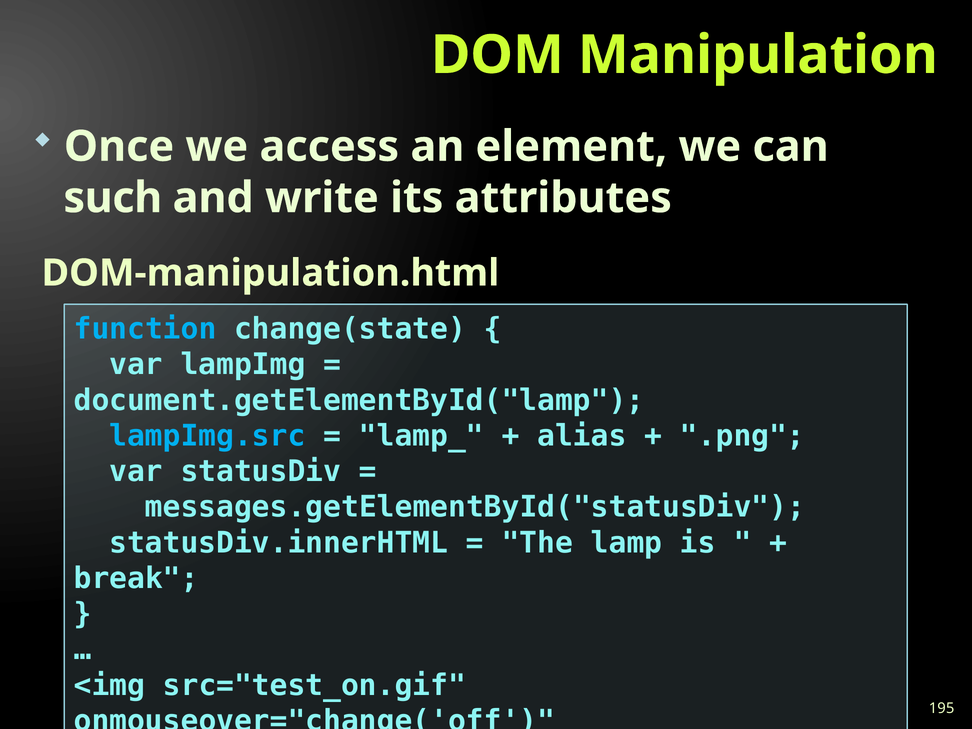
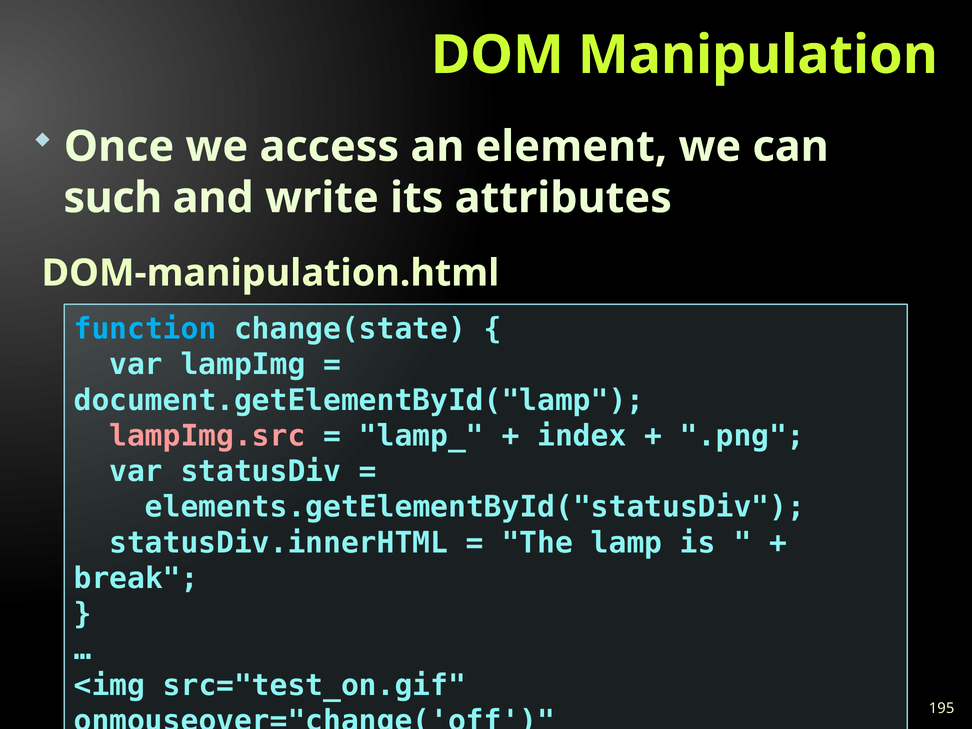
lampImg.src colour: light blue -> pink (207, 436)
alias: alias -> index (582, 436)
messages.getElementById("statusDiv: messages.getElementById("statusDiv -> elements.getElementById("statusDiv (475, 507)
